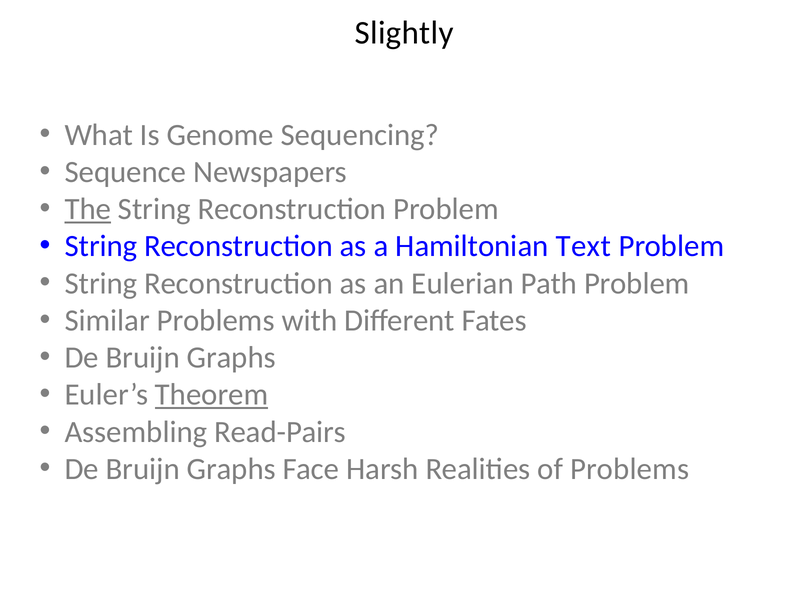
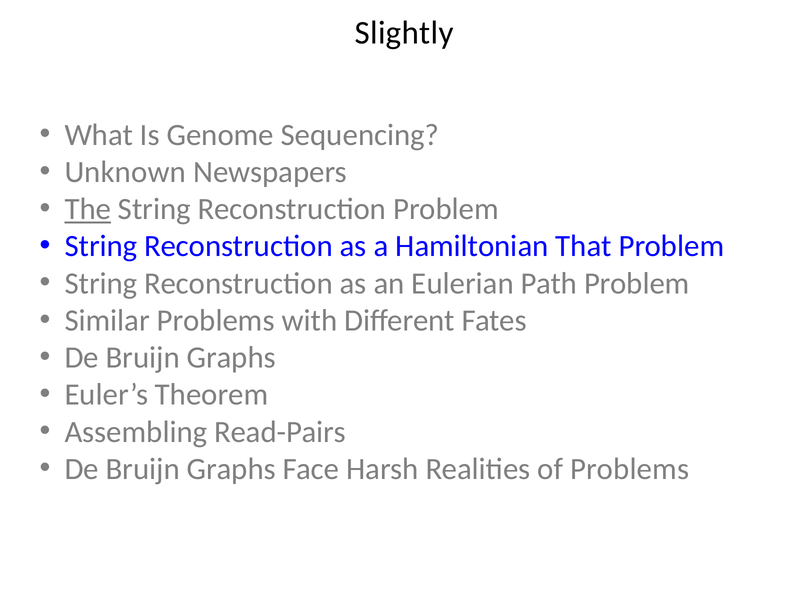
Sequence: Sequence -> Unknown (125, 172)
Text: Text -> That (584, 246)
Theorem underline: present -> none (212, 394)
